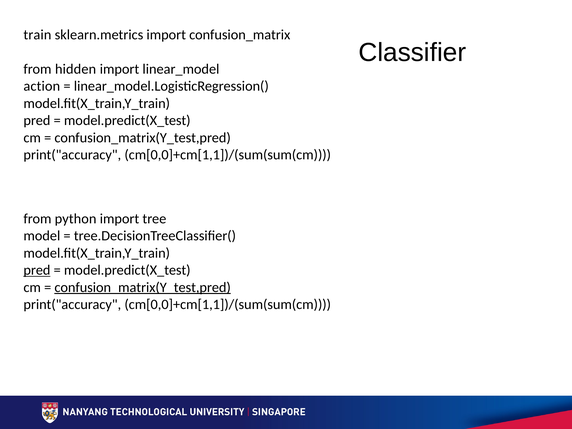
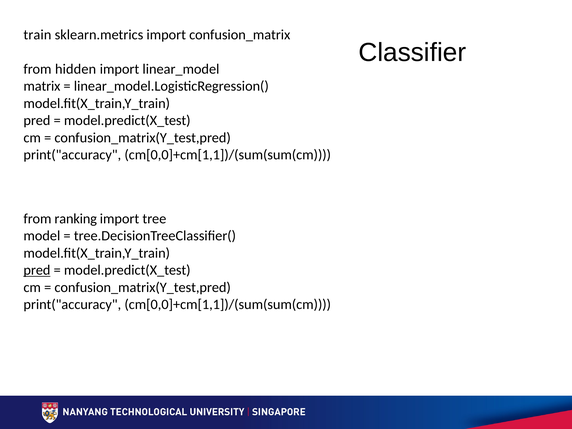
action: action -> matrix (42, 86)
python: python -> ranking (76, 219)
confusion_matrix(Y_test,pred underline: present -> none (143, 287)
